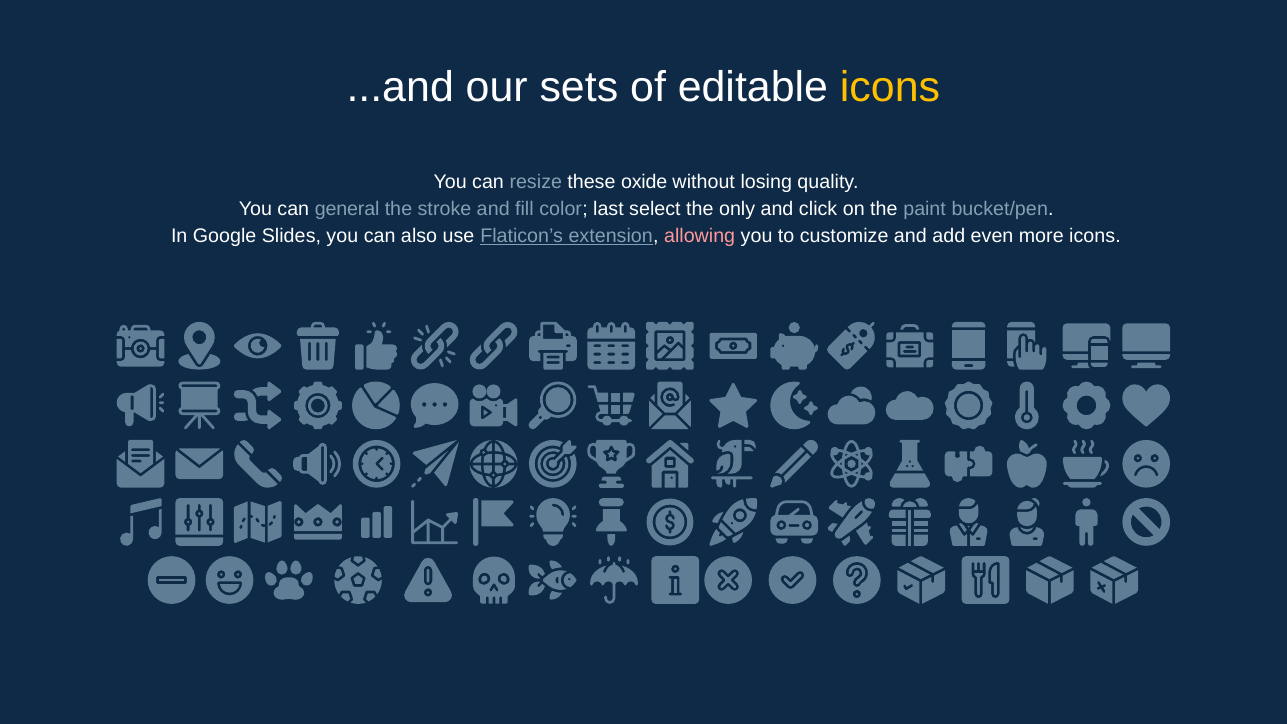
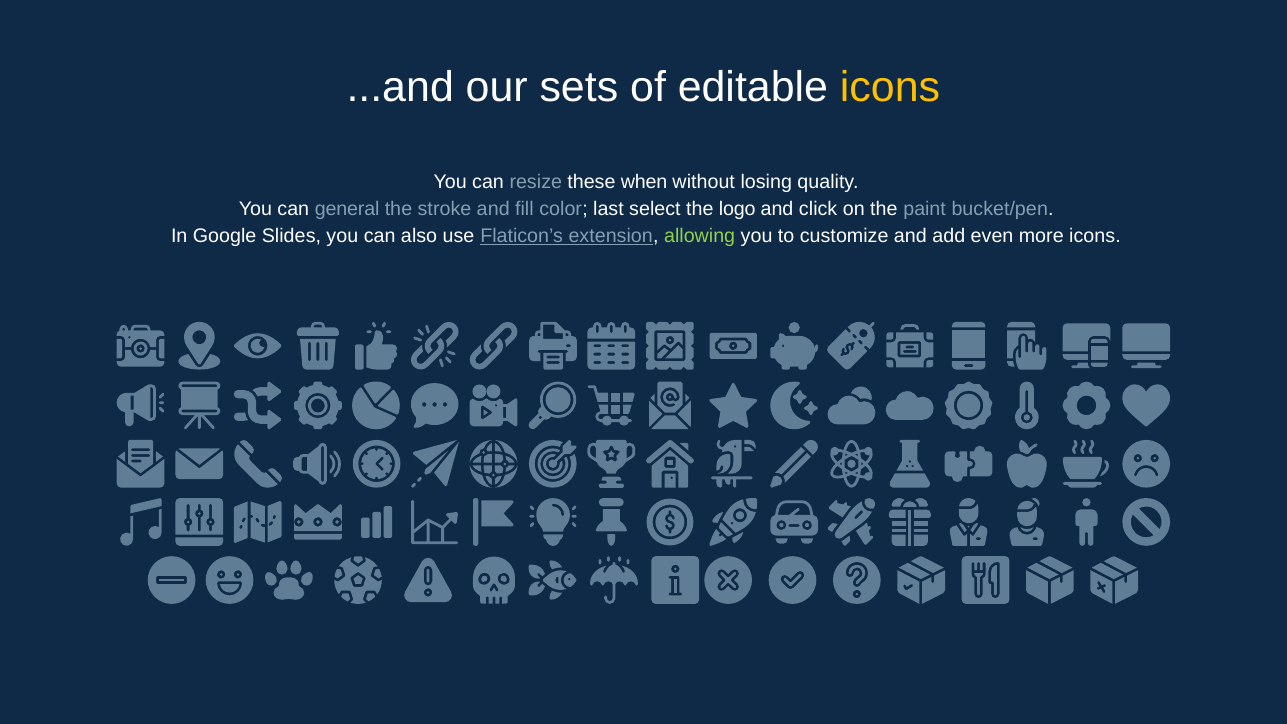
oxide: oxide -> when (644, 182)
only: only -> logo (737, 209)
allowing colour: pink -> light green (700, 236)
